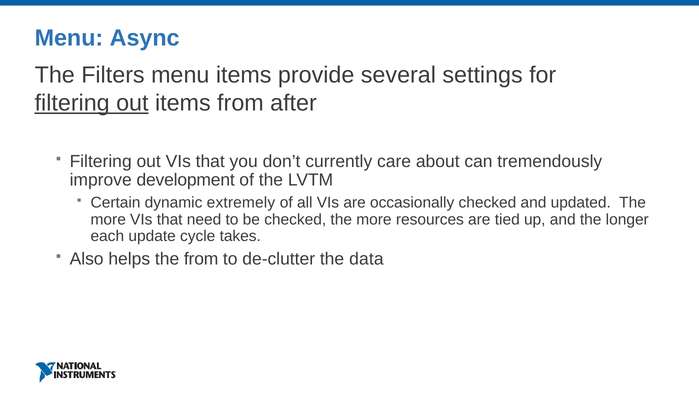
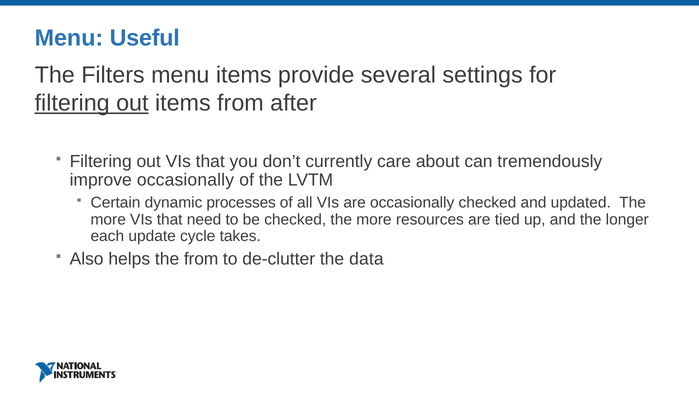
Async: Async -> Useful (145, 38)
improve development: development -> occasionally (185, 180)
extremely: extremely -> processes (241, 203)
